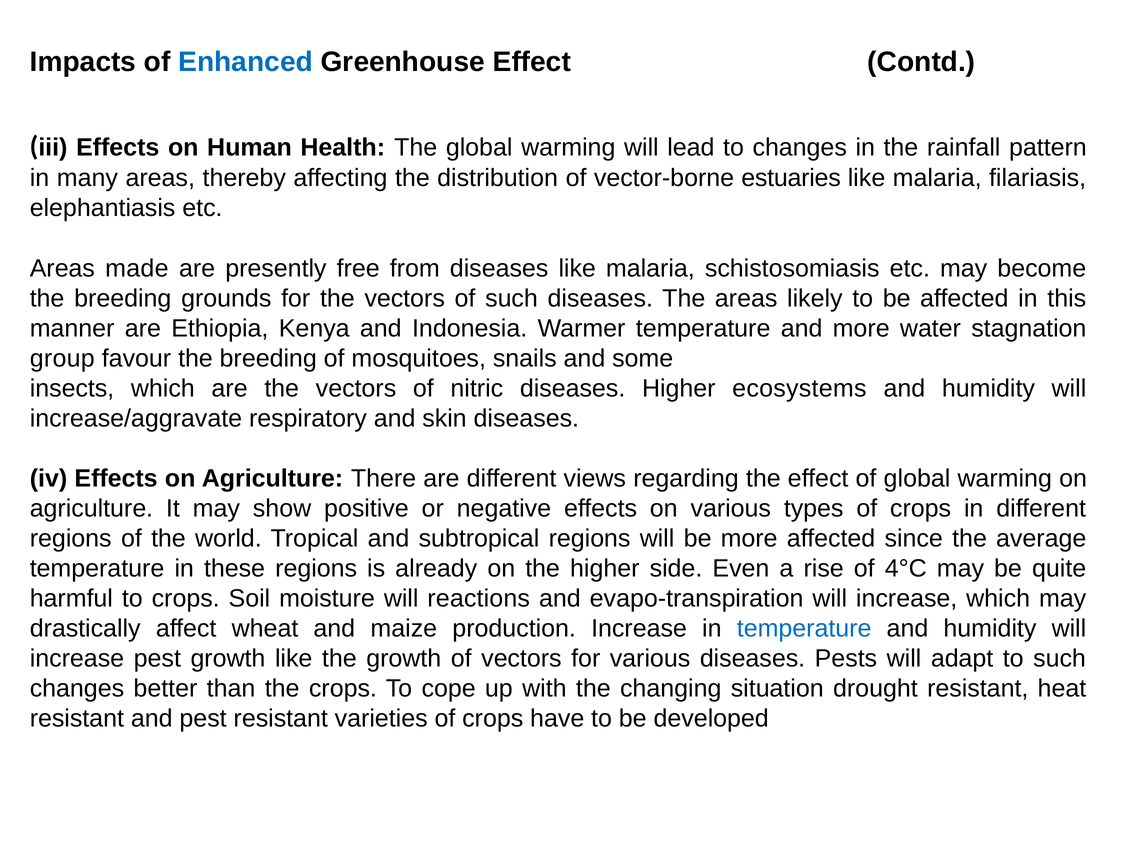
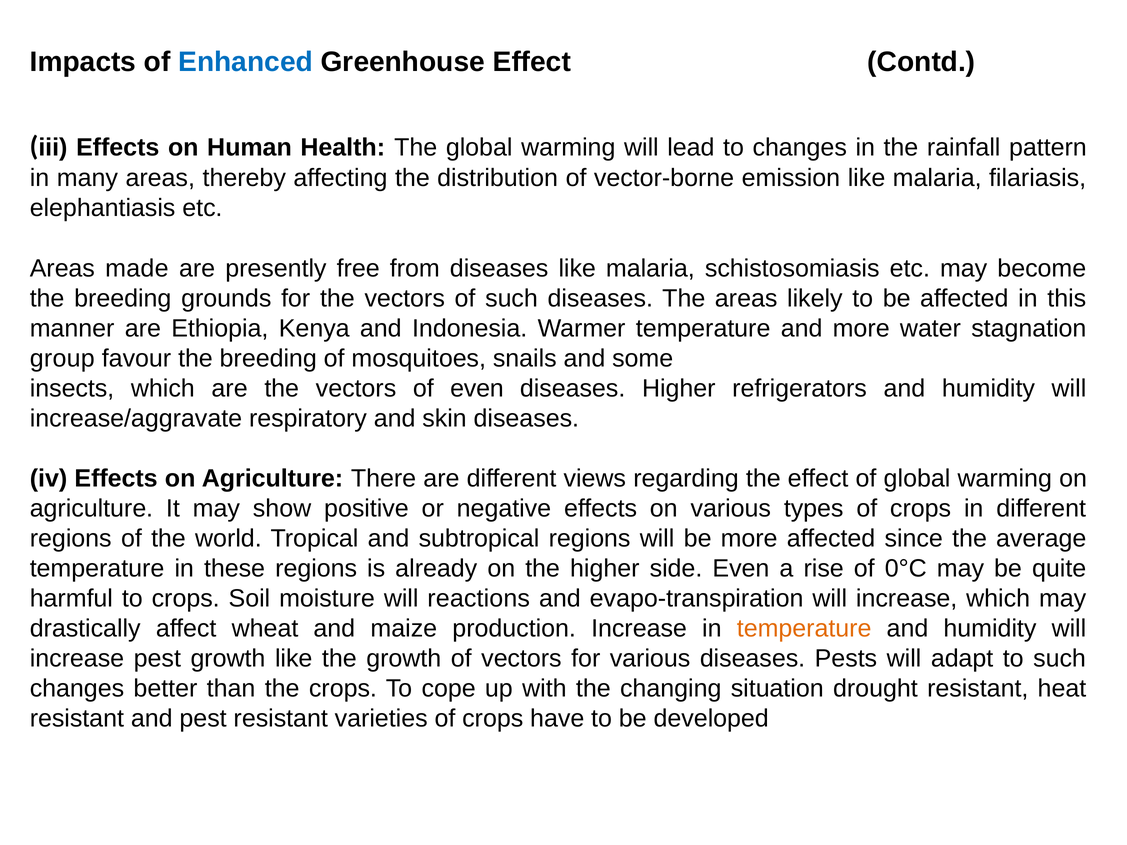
estuaries: estuaries -> emission (791, 178)
of nitric: nitric -> even (477, 388)
ecosystems: ecosystems -> refrigerators (800, 388)
4°C: 4°C -> 0°C (906, 569)
temperature colour: blue -> orange (804, 629)
